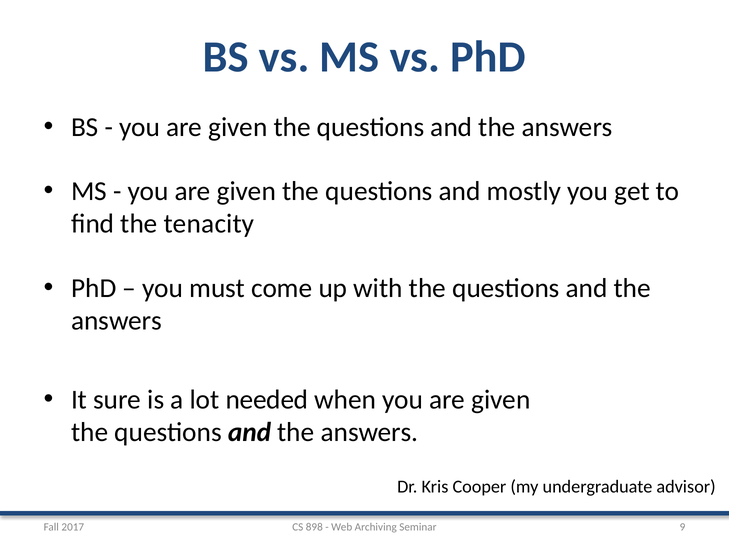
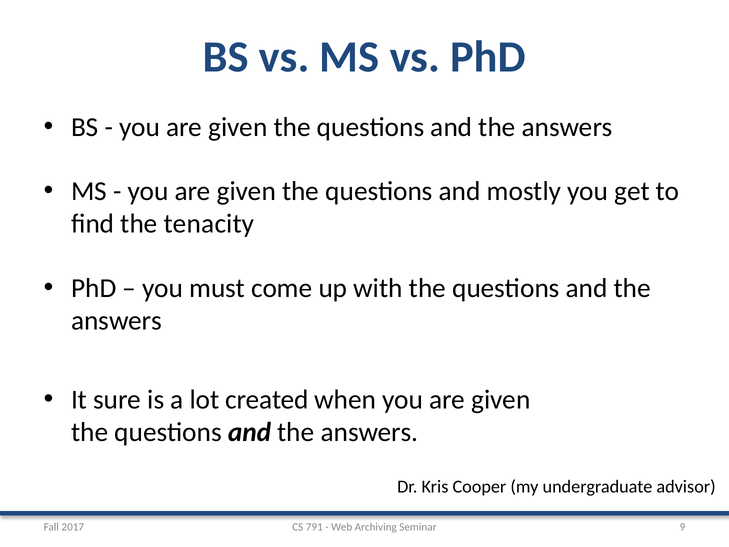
needed: needed -> created (267, 399)
898: 898 -> 791 (314, 527)
